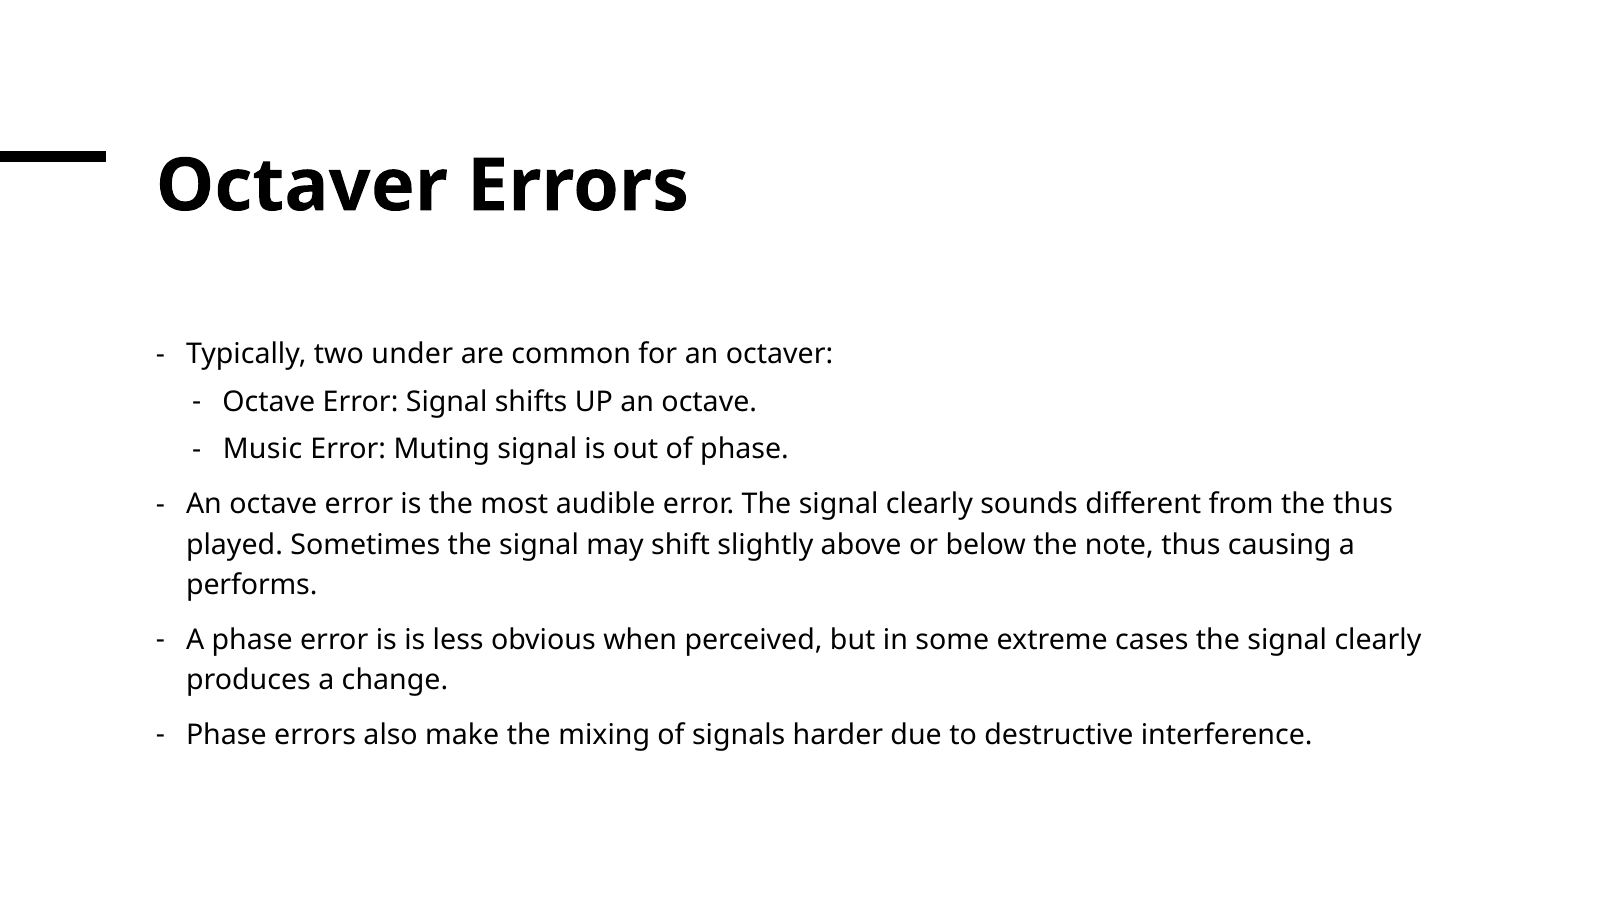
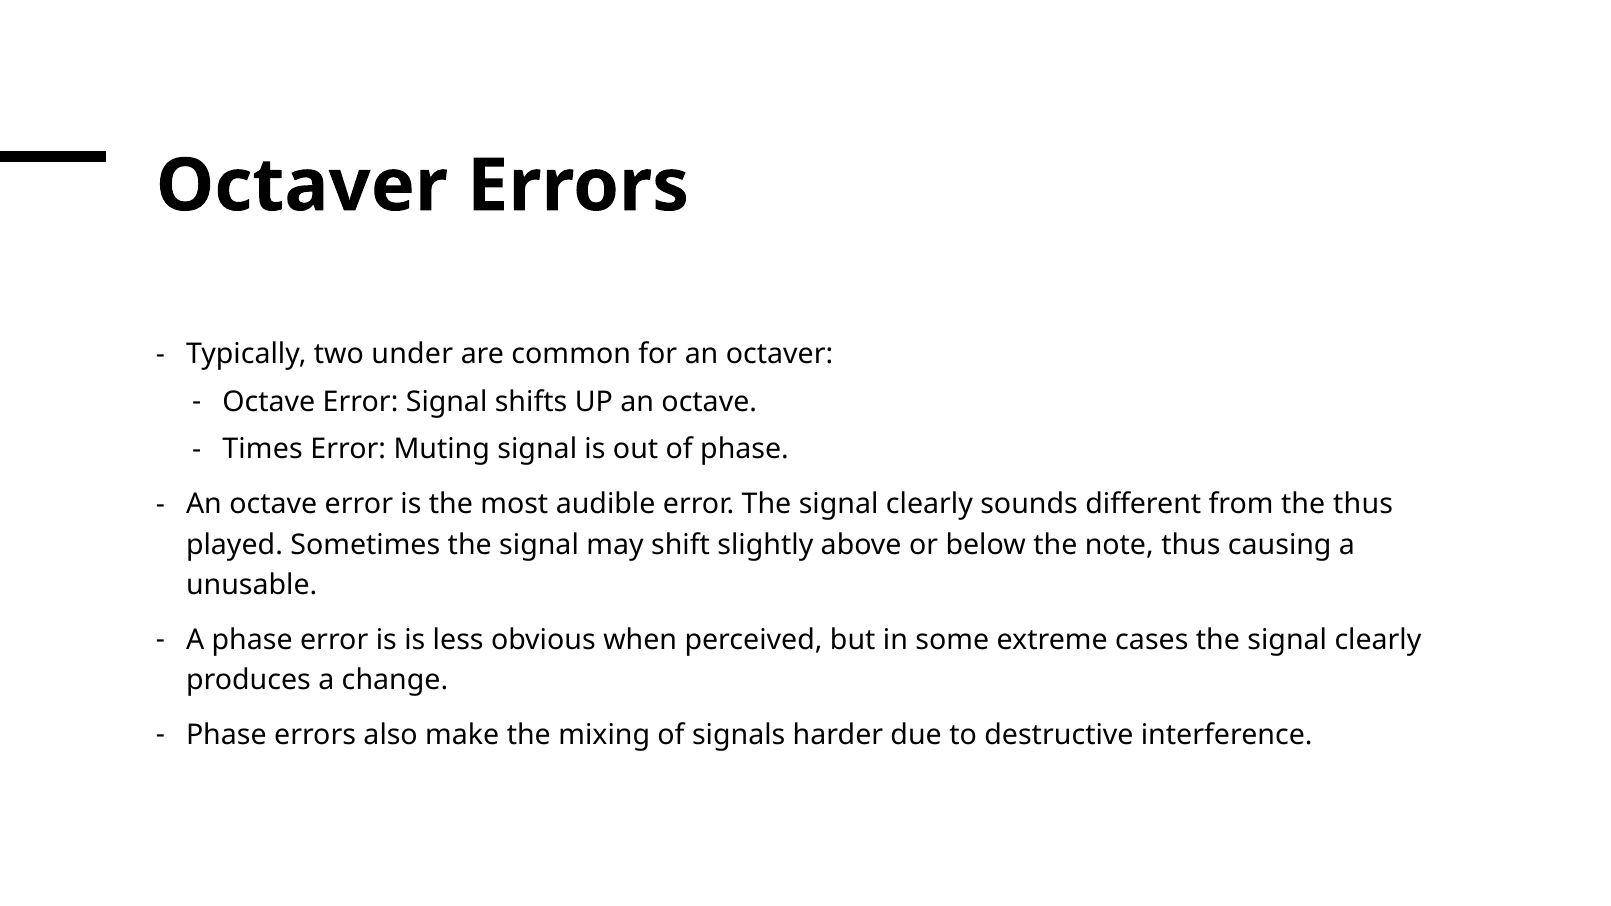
Music: Music -> Times (263, 450)
performs: performs -> unusable (252, 585)
